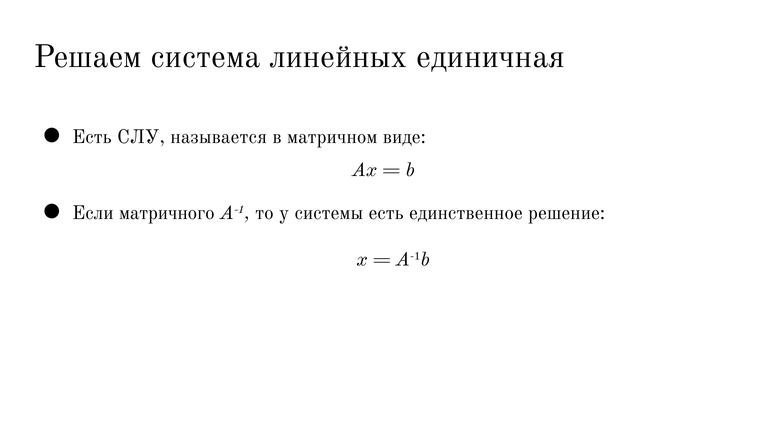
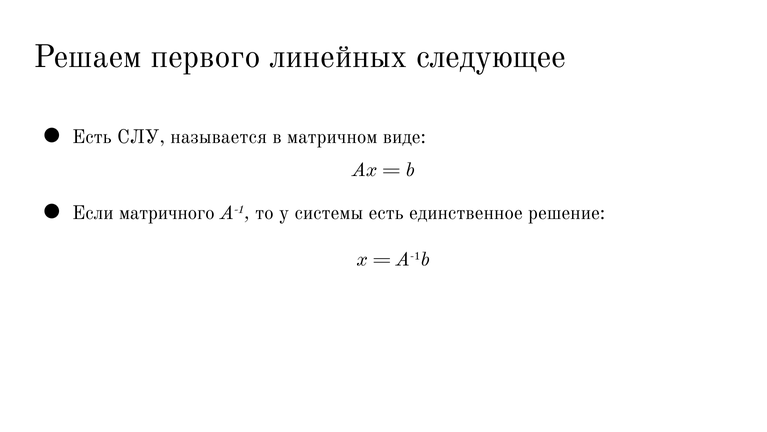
система: система -> первого (206, 57)
единичная: единичная -> следующее (491, 57)
